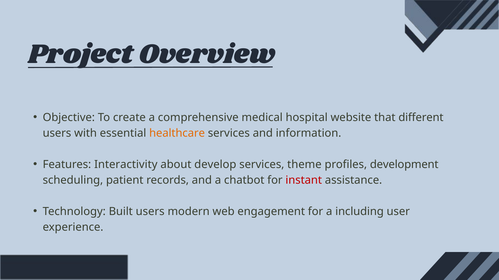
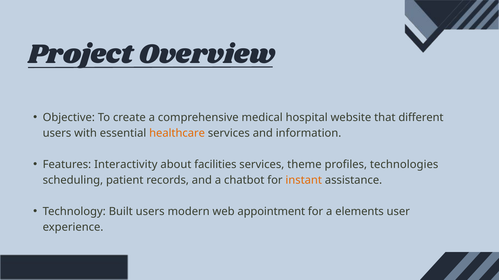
develop: develop -> facilities (215, 165)
development: development -> technologies (404, 165)
instant colour: red -> orange (304, 181)
engagement: engagement -> appointment (271, 212)
including: including -> elements (360, 212)
